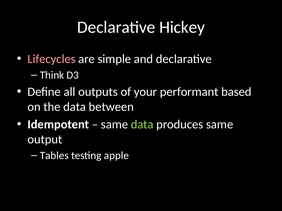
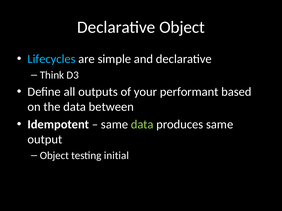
Declarative Hickey: Hickey -> Object (182, 27)
Lifecycles colour: pink -> light blue (52, 59)
Tables: Tables -> Object (54, 156)
apple: apple -> initial (116, 156)
